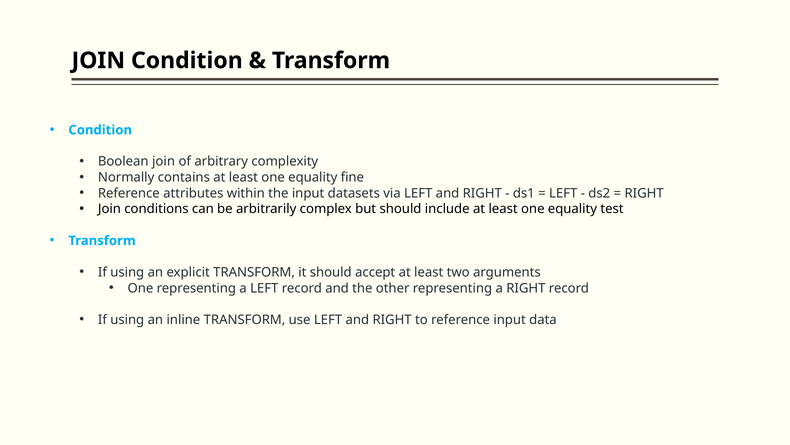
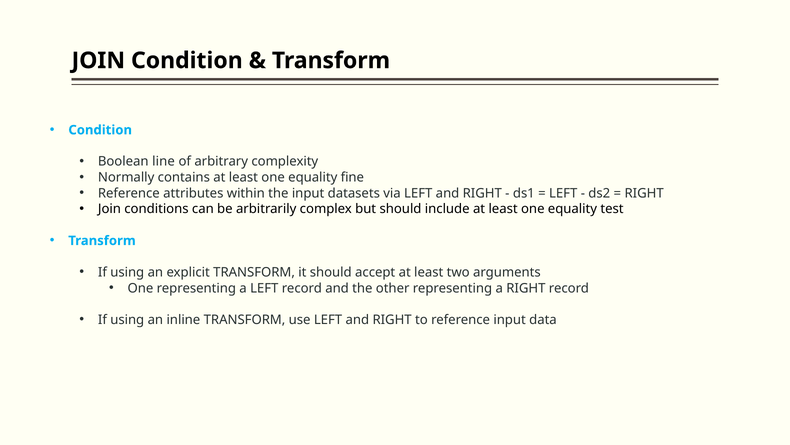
Boolean join: join -> line (163, 161)
